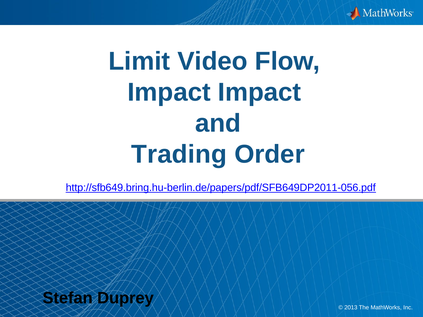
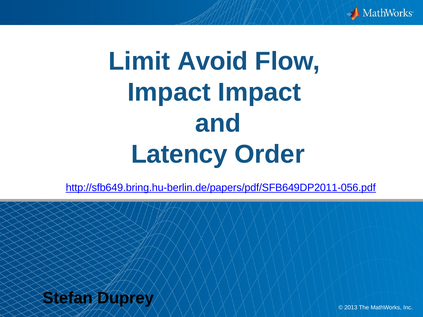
Video: Video -> Avoid (213, 61)
Trading: Trading -> Latency (179, 154)
